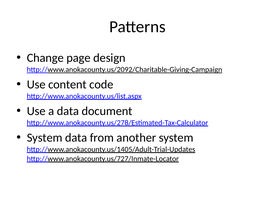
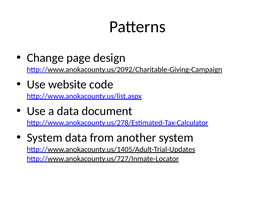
content: content -> website (67, 84)
